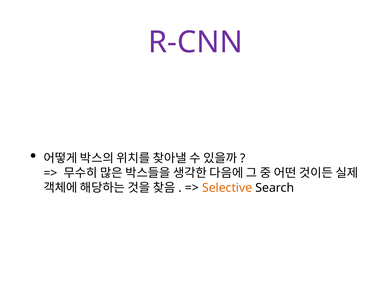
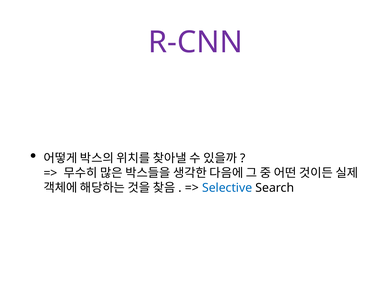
Selective colour: orange -> blue (227, 188)
